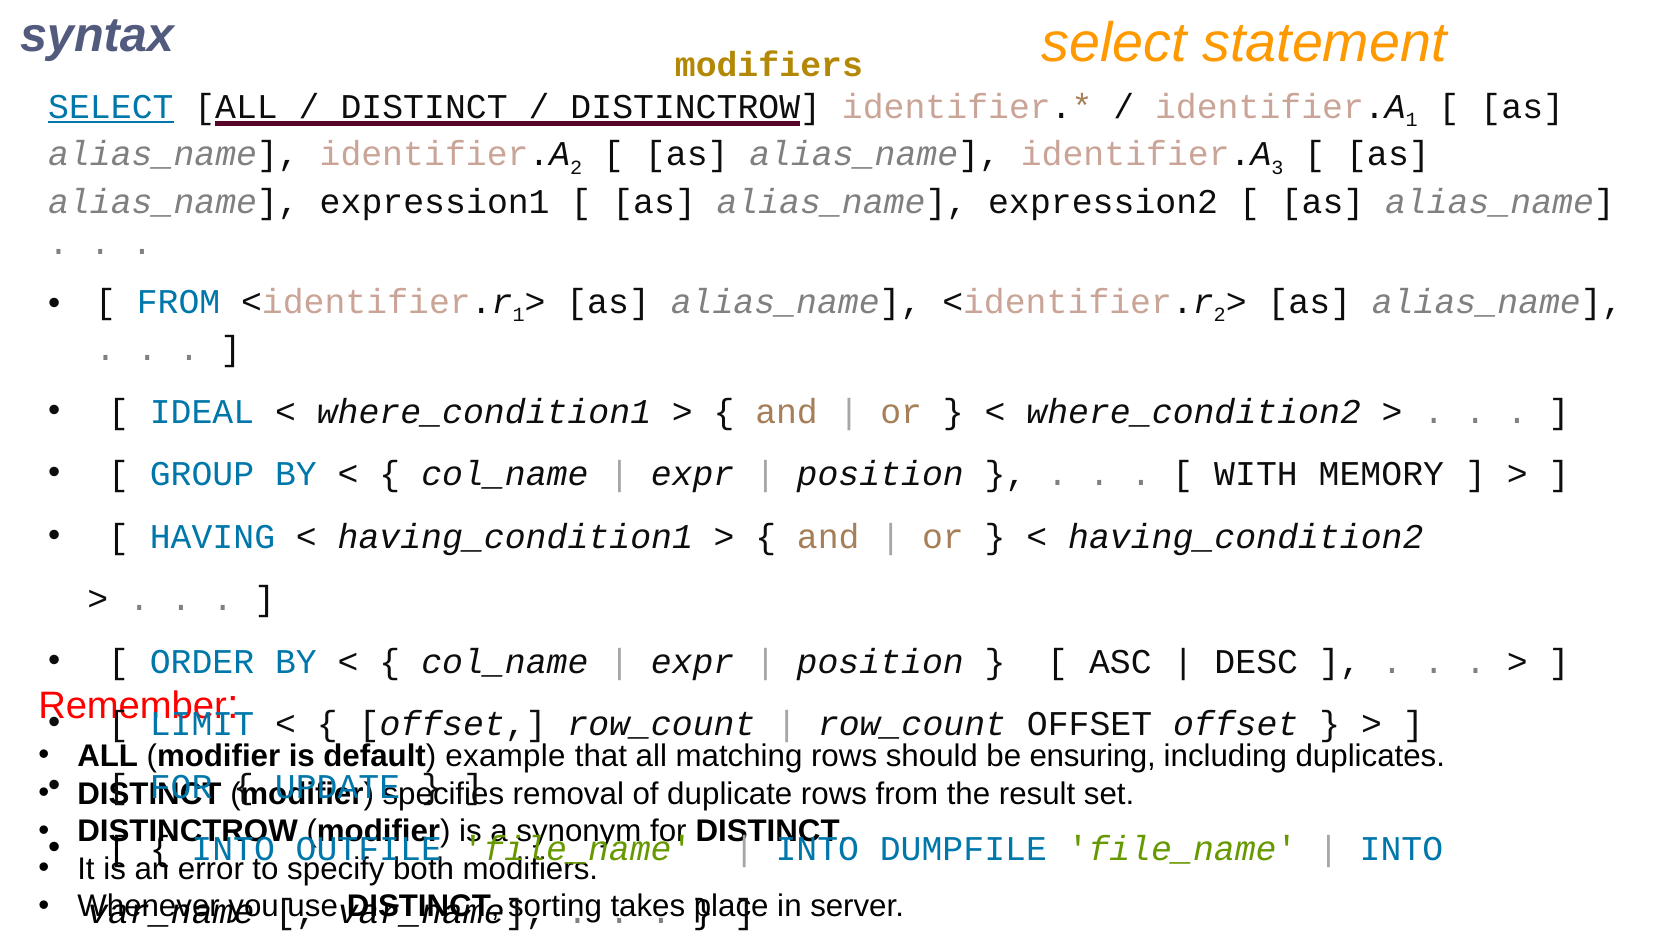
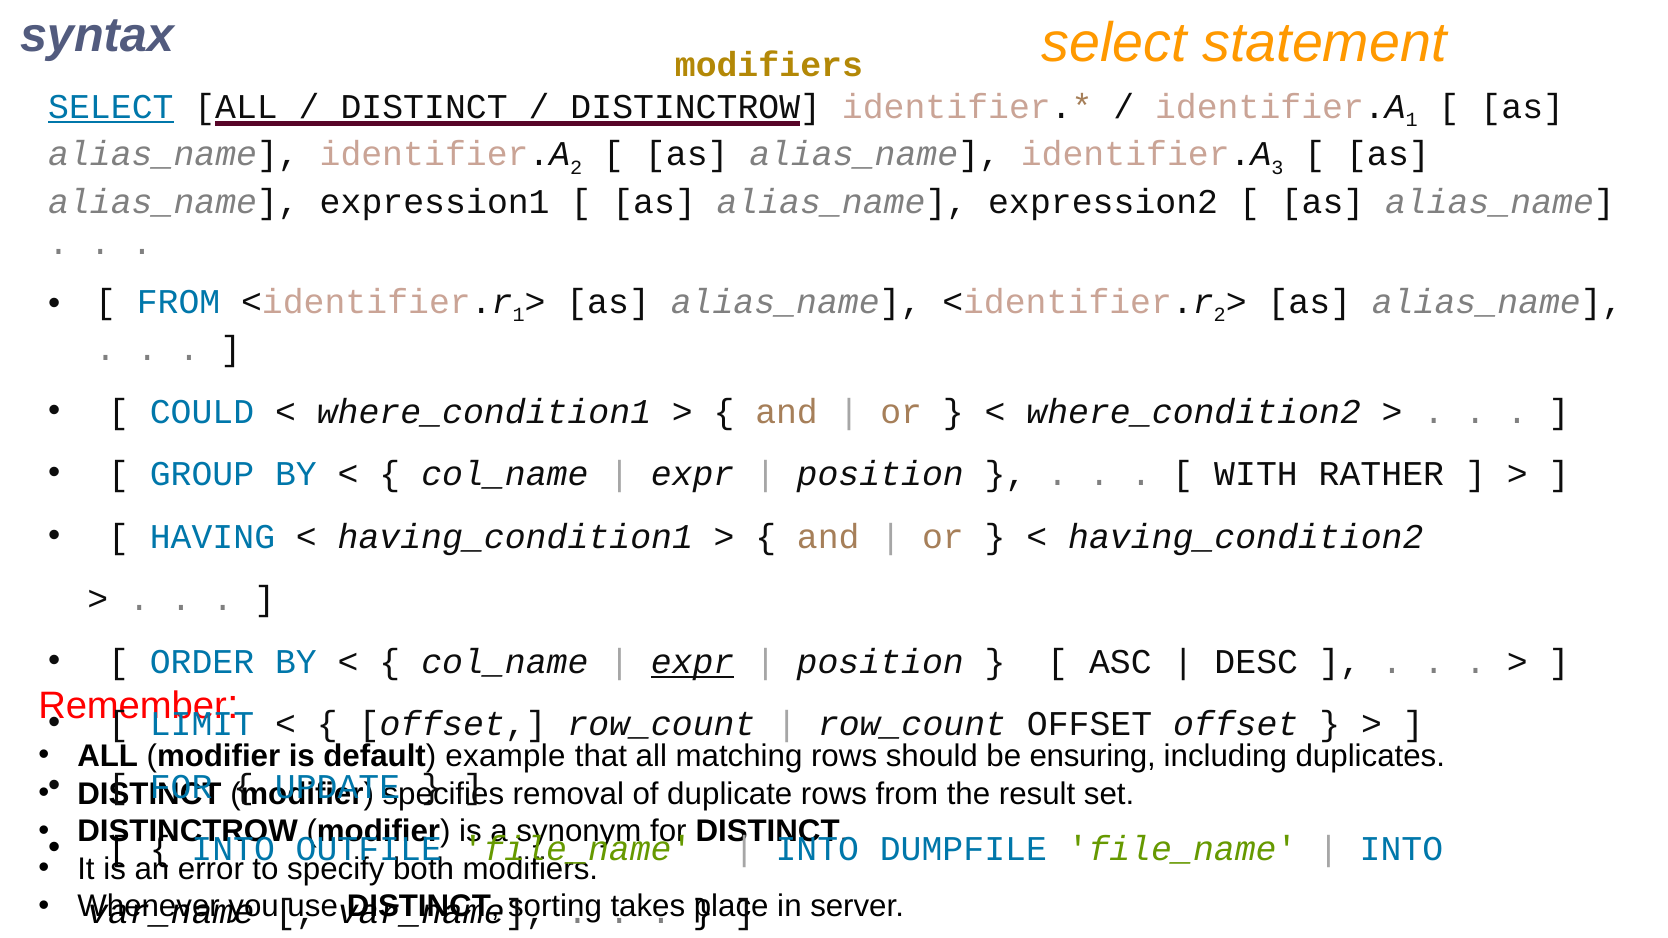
IDEAL: IDEAL -> COULD (202, 412)
MEMORY: MEMORY -> RATHER (1381, 474)
expr underline: none -> present (693, 662)
